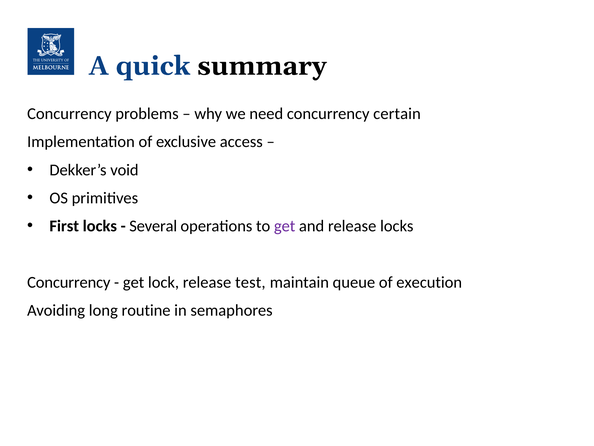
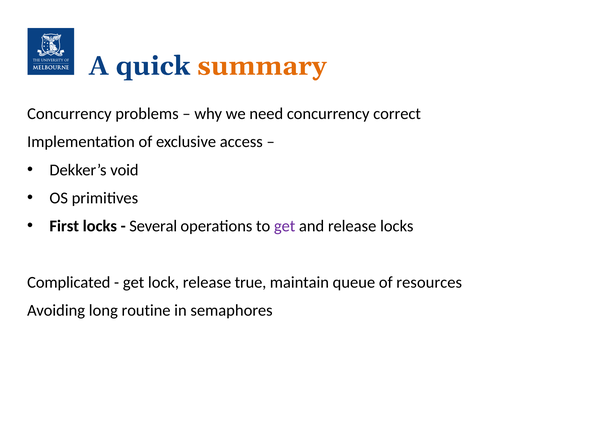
summary colour: black -> orange (262, 66)
certain: certain -> correct (397, 114)
Concurrency: Concurrency -> Complicated (69, 282)
test: test -> true (251, 282)
execution: execution -> resources (429, 282)
